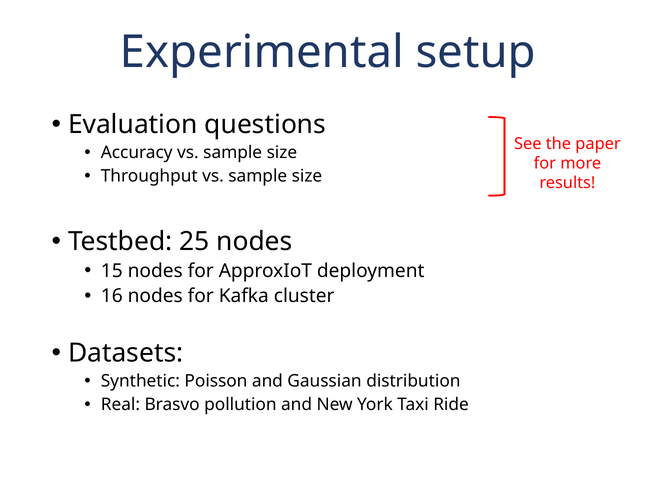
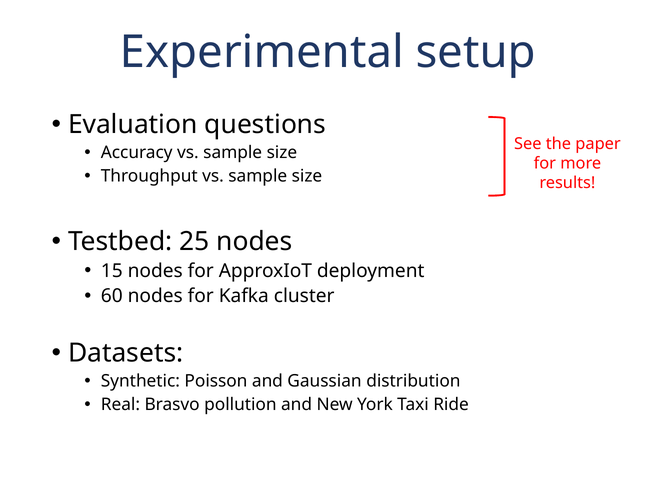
16: 16 -> 60 (112, 296)
